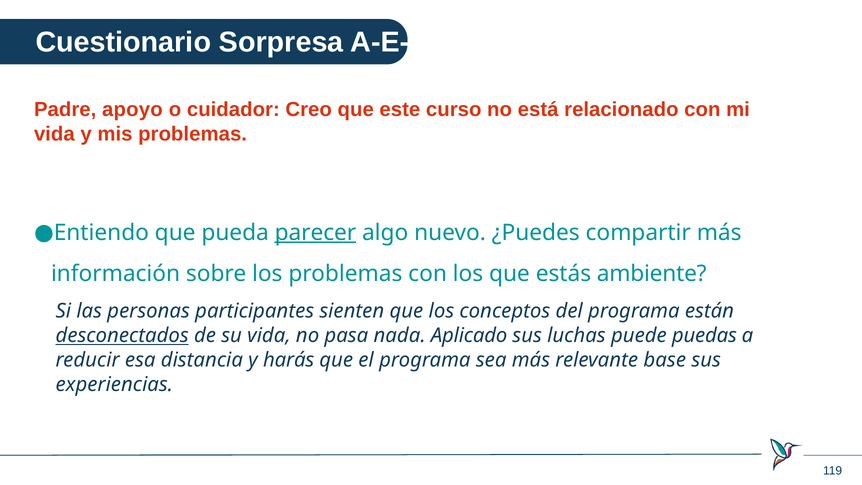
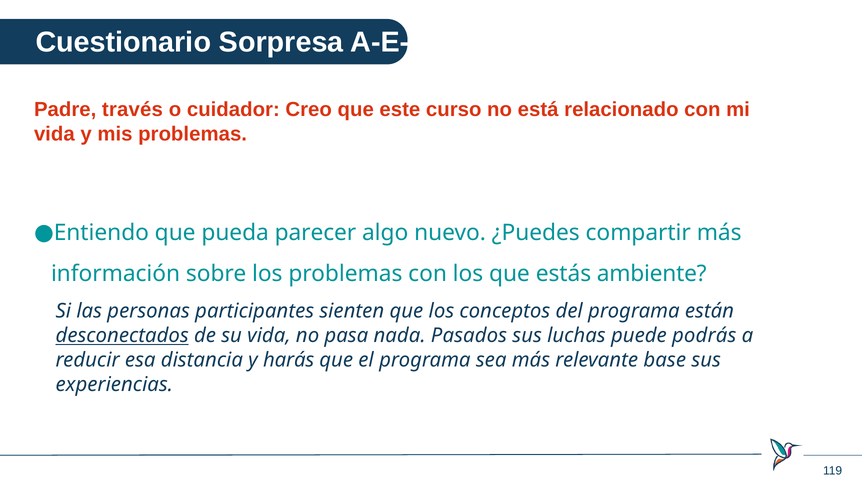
apoyo: apoyo -> través (132, 110)
parecer underline: present -> none (315, 233)
Aplicado: Aplicado -> Pasados (469, 336)
puedas: puedas -> podrás (704, 336)
